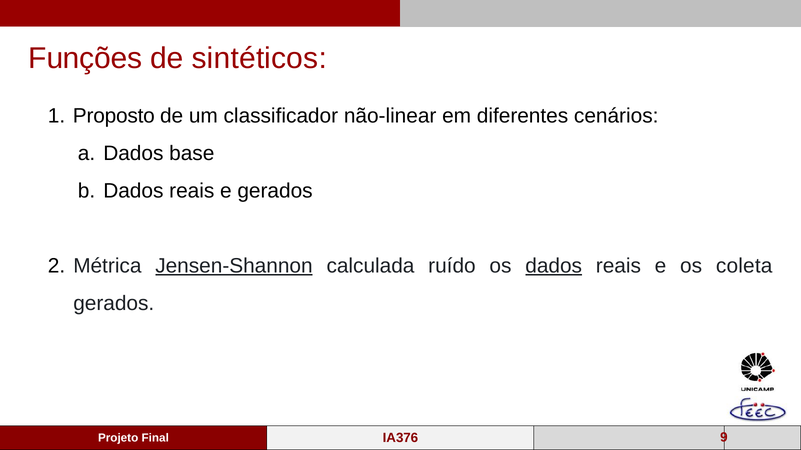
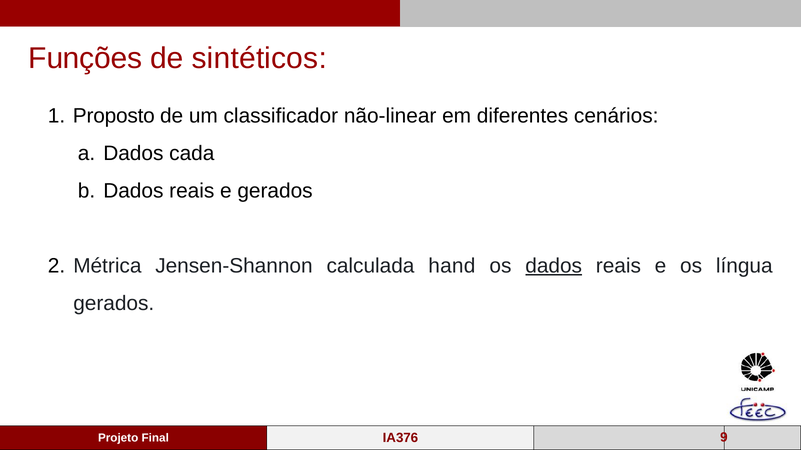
base: base -> cada (192, 154)
Jensen-Shannon underline: present -> none (234, 266)
ruído: ruído -> hand (452, 266)
coleta: coleta -> língua (744, 266)
